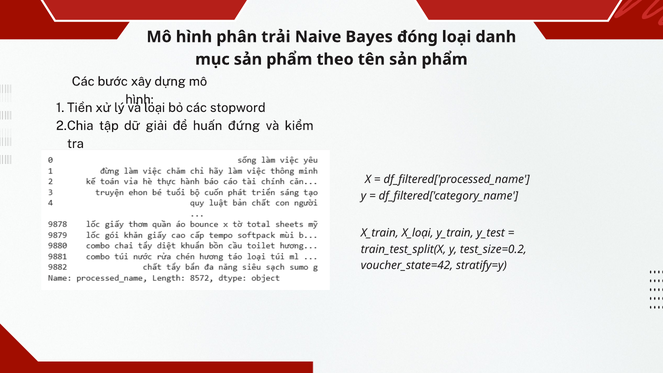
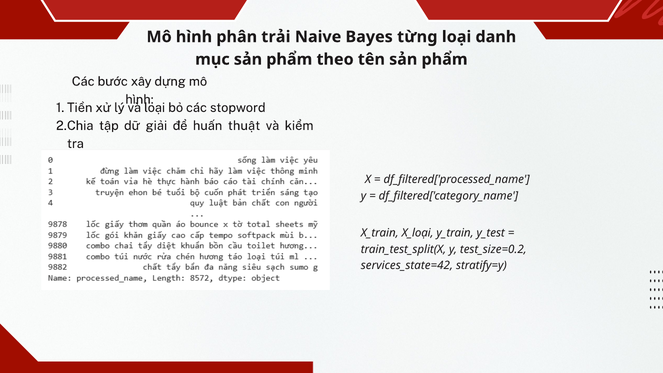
đóng: đóng -> từng (417, 37)
đứng: đứng -> thuật (244, 126)
voucher_state=42: voucher_state=42 -> services_state=42 (407, 265)
